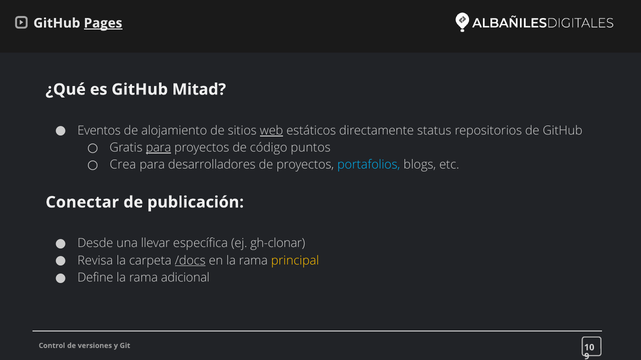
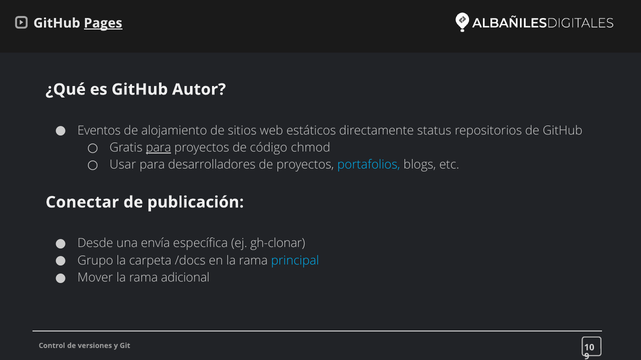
Mitad: Mitad -> Autor (199, 90)
web underline: present -> none (272, 131)
puntos: puntos -> chmod (311, 148)
Crea: Crea -> Usar (123, 165)
llevar: llevar -> envía (155, 244)
Revisa: Revisa -> Grupo (95, 261)
/docs underline: present -> none (190, 261)
principal colour: yellow -> light blue (295, 261)
Define: Define -> Mover (95, 278)
